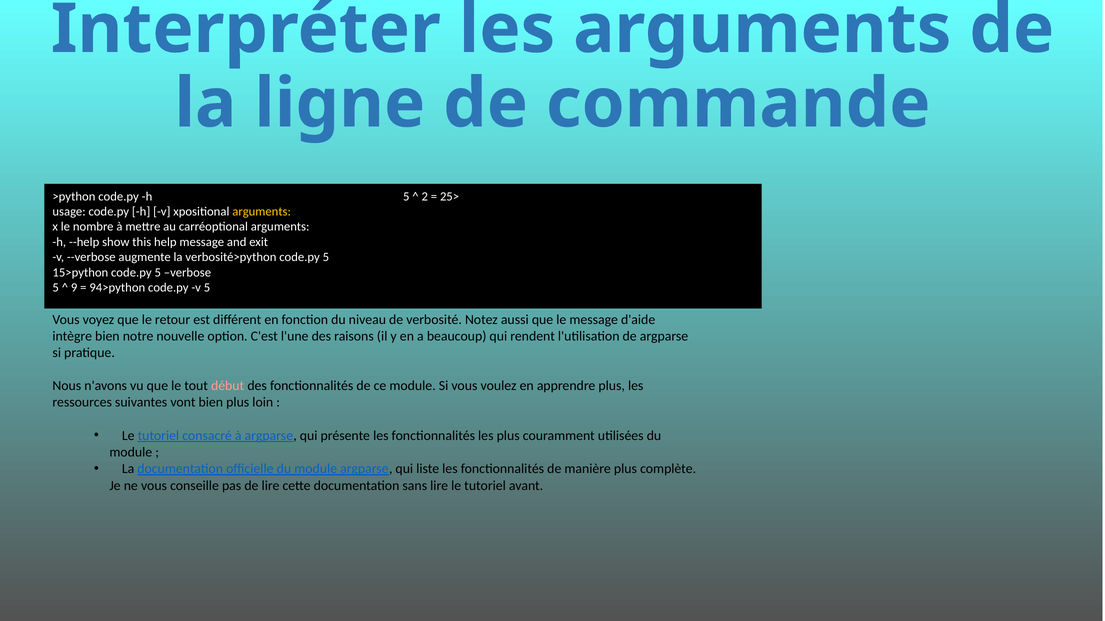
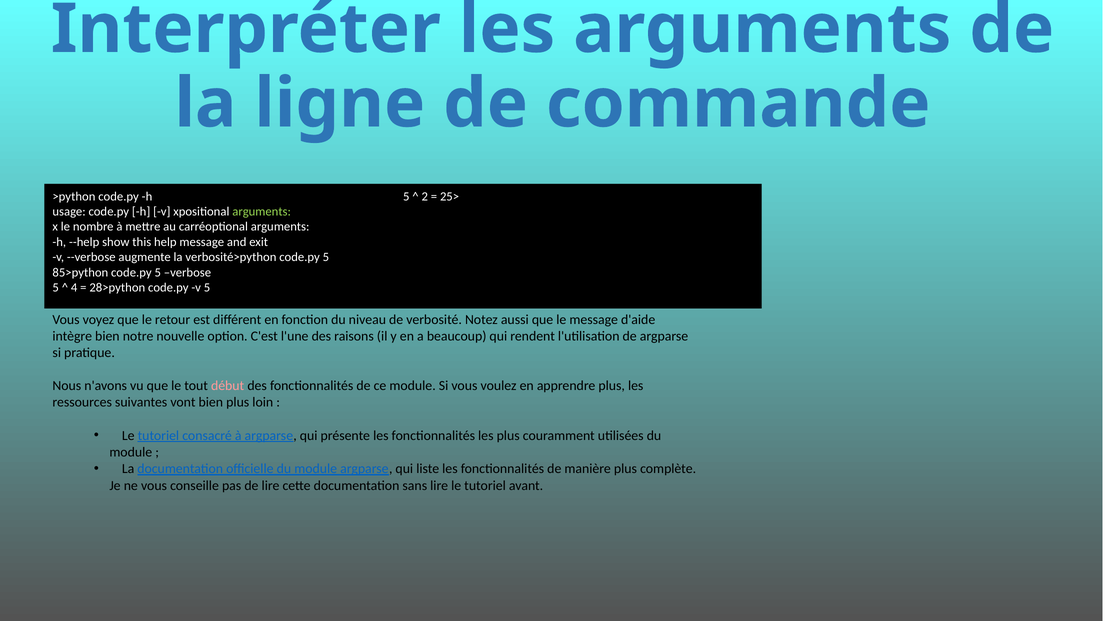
arguments colour: yellow -> light green (262, 212)
15>python: 15>python -> 85>python (80, 273)
9: 9 -> 4 (74, 288)
94>python: 94>python -> 28>python (117, 288)
